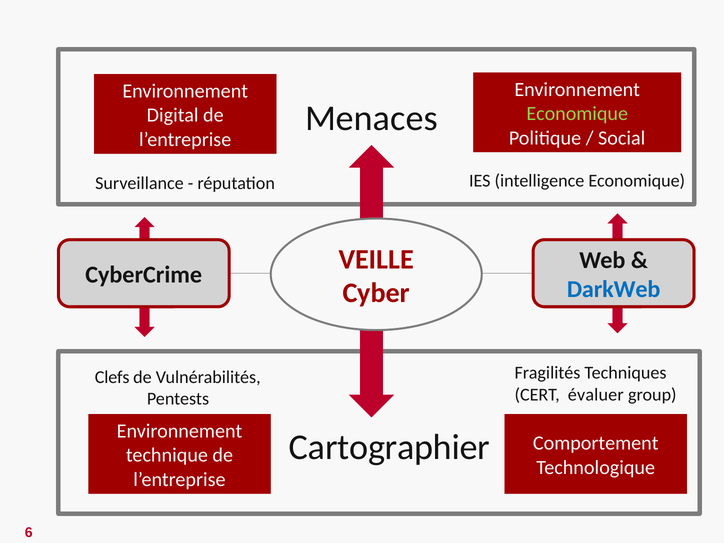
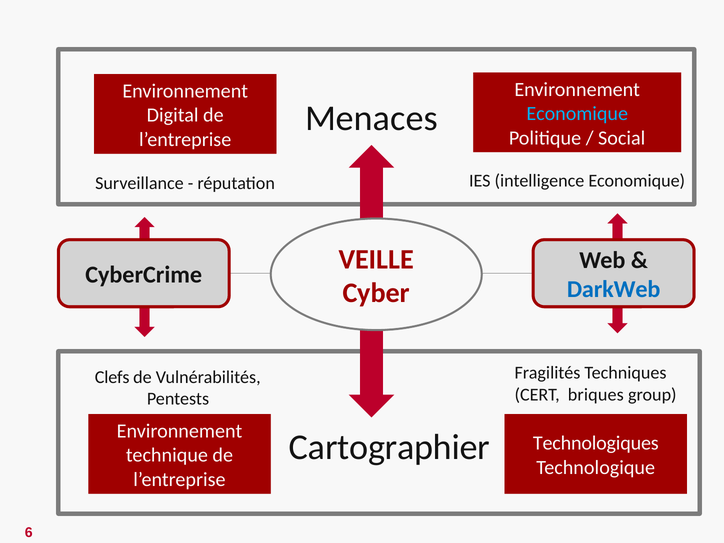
Economique colour: light green -> light blue (577, 114)
évaluer: évaluer -> briques (596, 395)
Comportement: Comportement -> Technologiques (596, 443)
